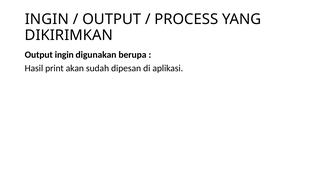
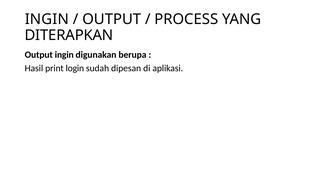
DIKIRIMKAN: DIKIRIMKAN -> DITERAPKAN (69, 35)
akan: akan -> login (75, 68)
